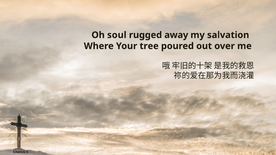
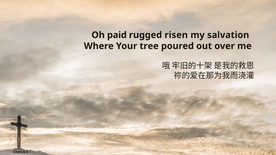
soul: soul -> paid (117, 35)
away: away -> risen (176, 35)
